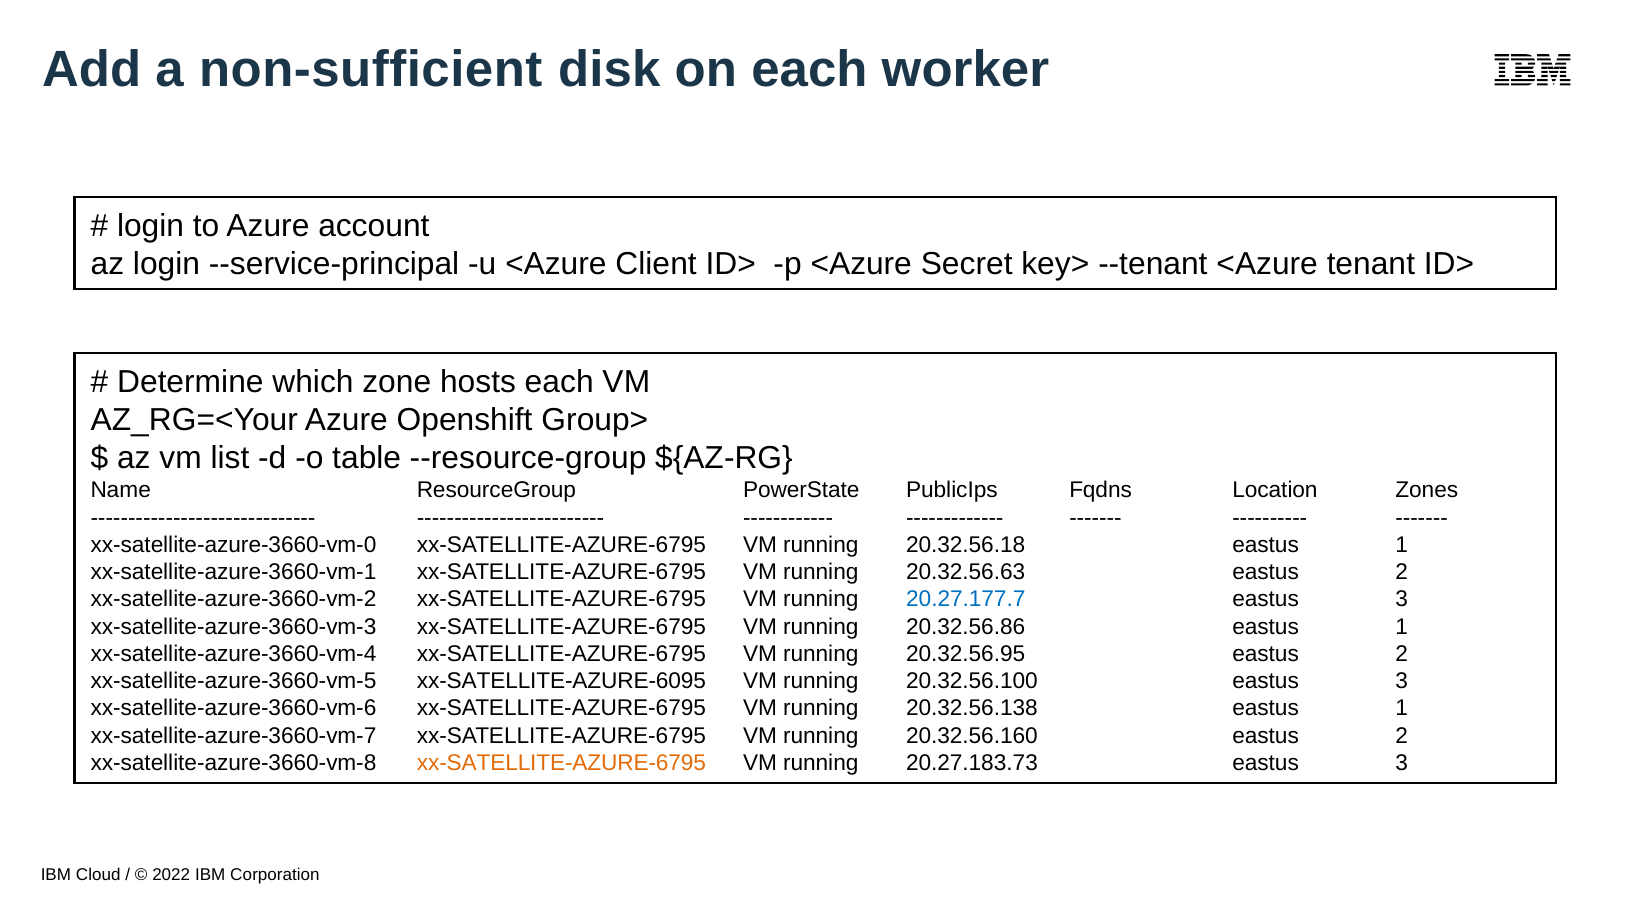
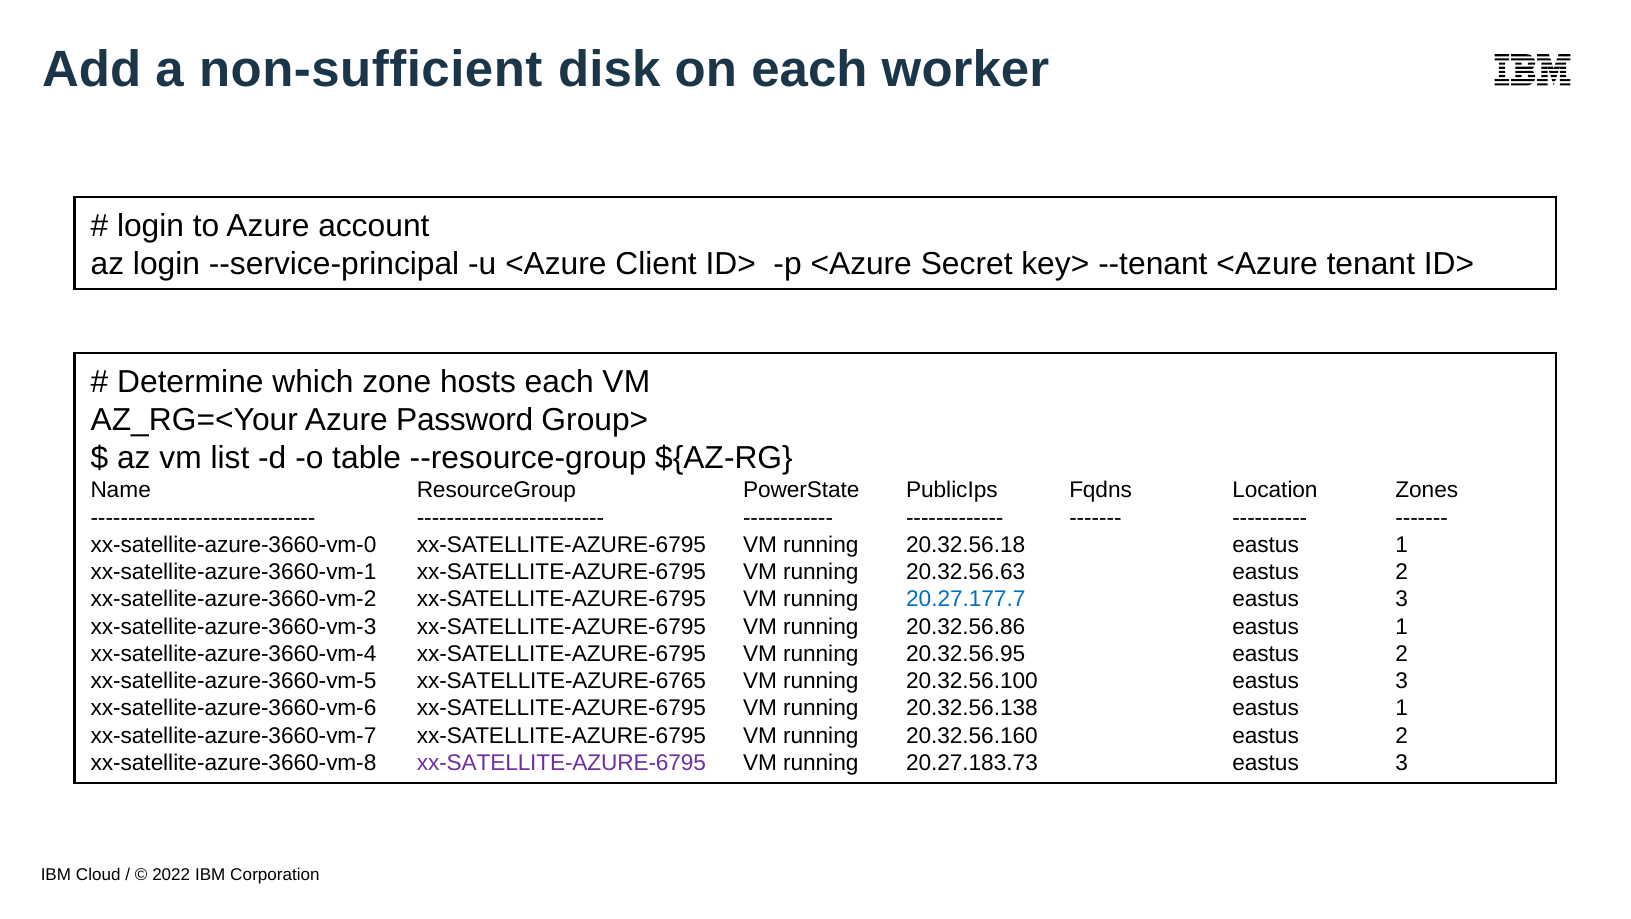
Openshift: Openshift -> Password (465, 420)
xx-SATELLITE-AZURE-6095: xx-SATELLITE-AZURE-6095 -> xx-SATELLITE-AZURE-6765 (561, 681)
xx-SATELLITE-AZURE-6795 colour: orange -> purple (561, 762)
